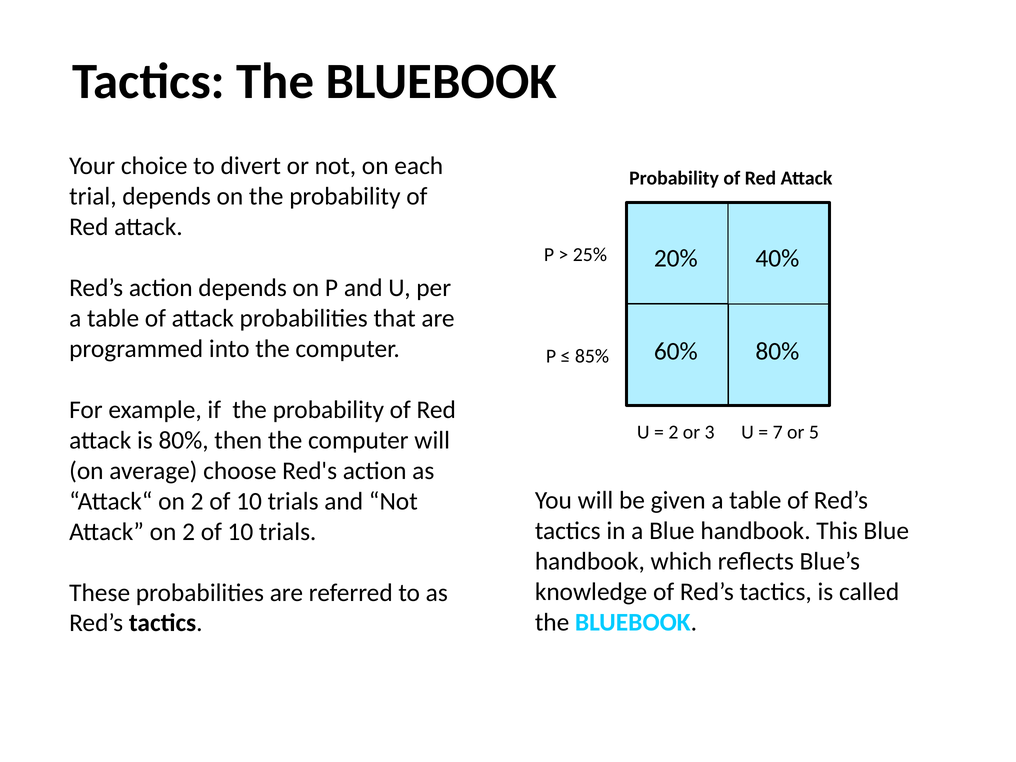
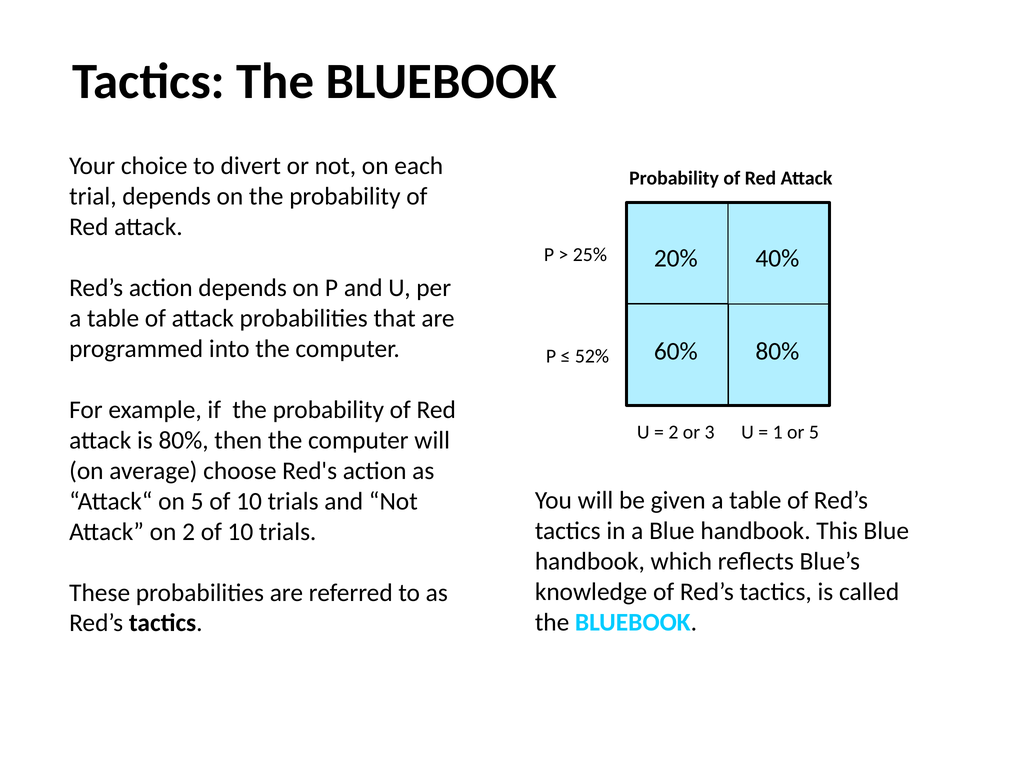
85%: 85% -> 52% (592, 356)
7: 7 -> 1 (778, 432)
Attack“ on 2: 2 -> 5 (197, 501)
